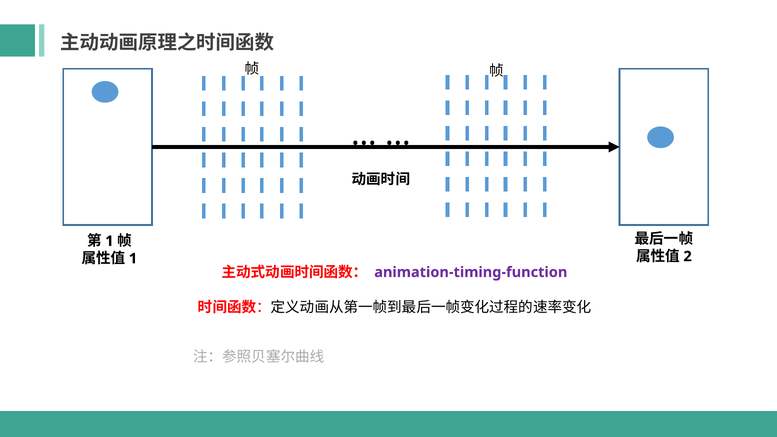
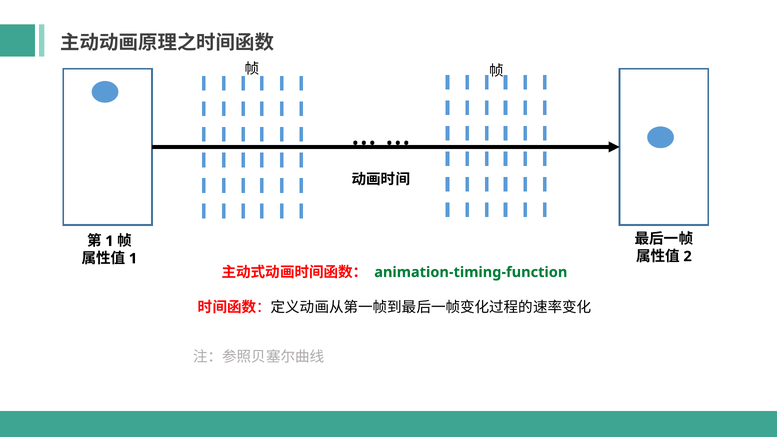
animation-timing-function colour: purple -> green (471, 272)
